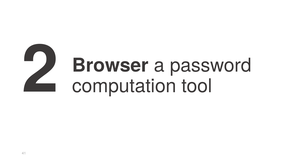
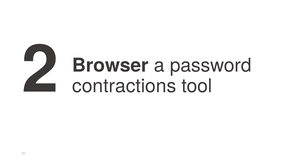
computation: computation -> contractions (124, 86)
